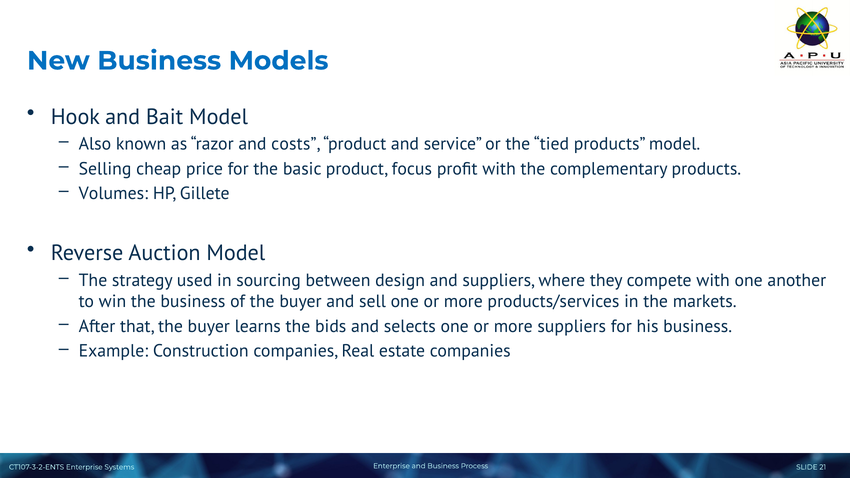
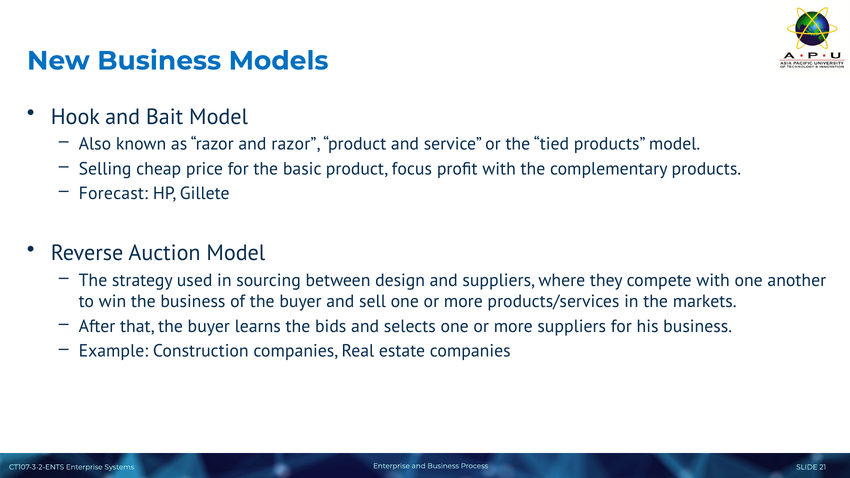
and costs: costs -> razor (296, 144)
Volumes: Volumes -> Forecast (113, 194)
